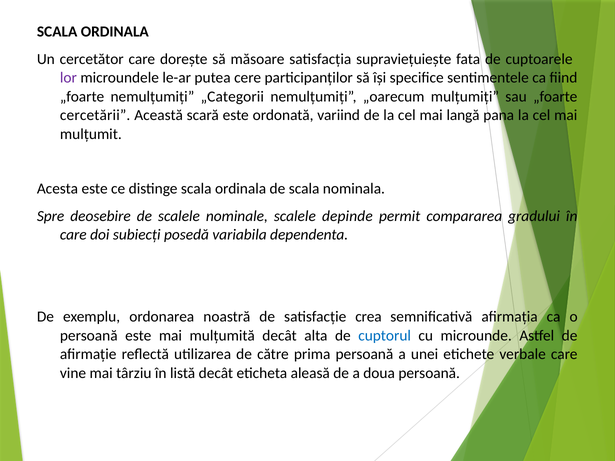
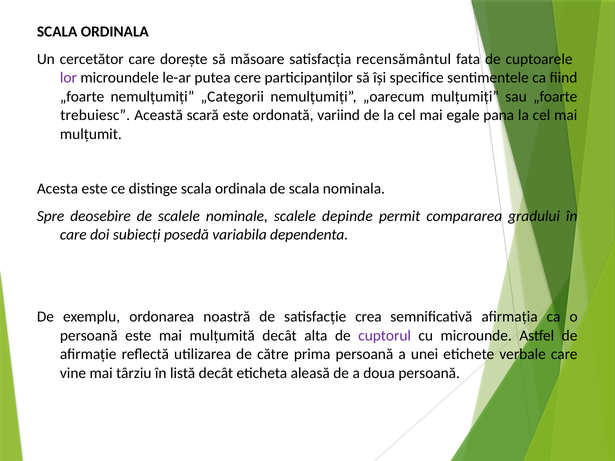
supraviețuiește: supraviețuiește -> recensământul (404, 59)
cercetării: cercetării -> trebuiesc (95, 115)
langă: langă -> egale (463, 115)
cuptorul colour: blue -> purple (385, 336)
